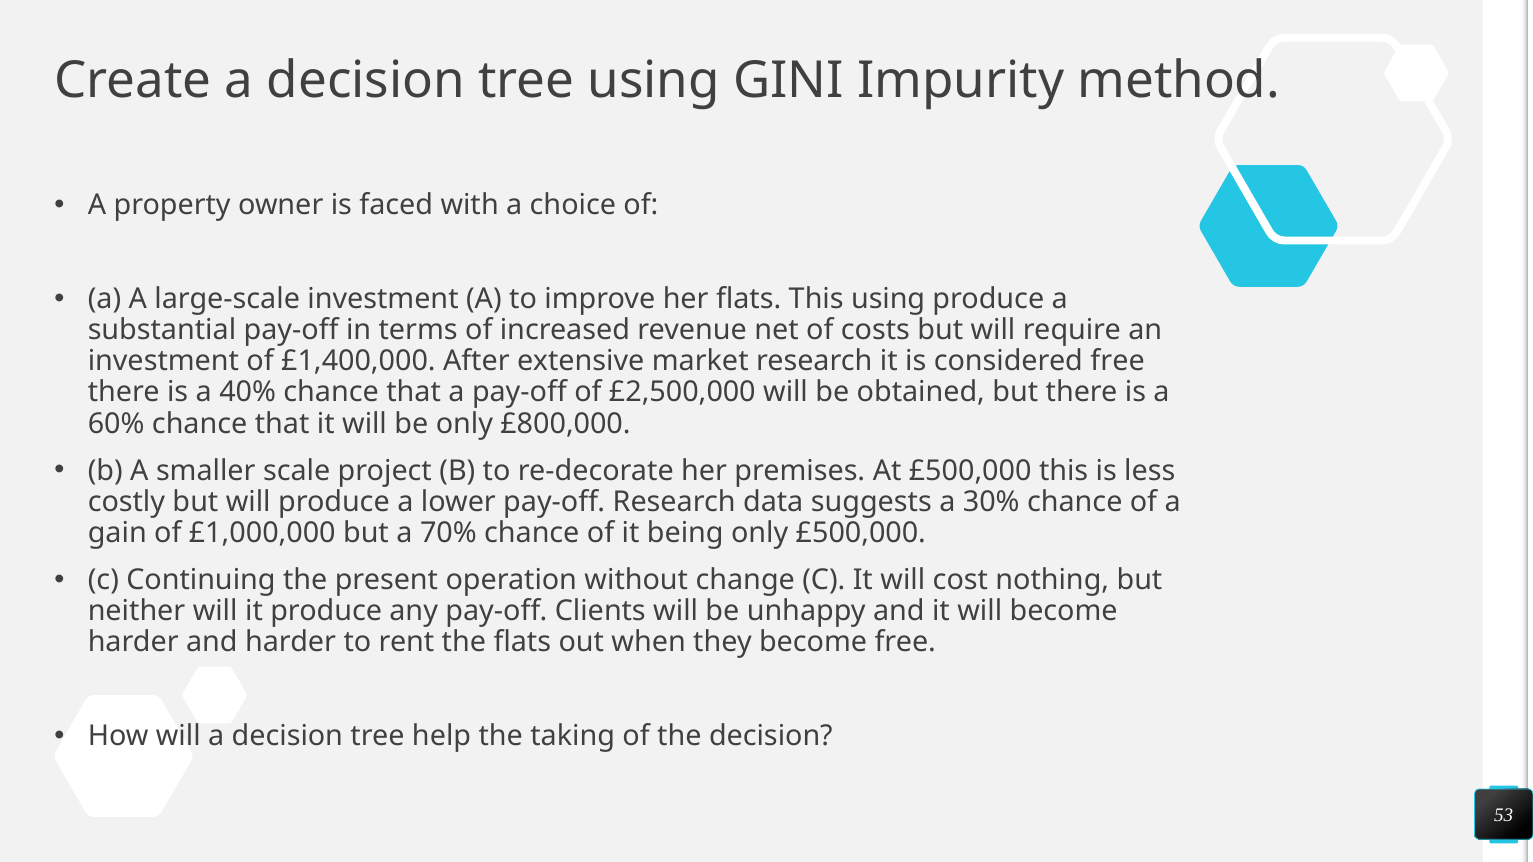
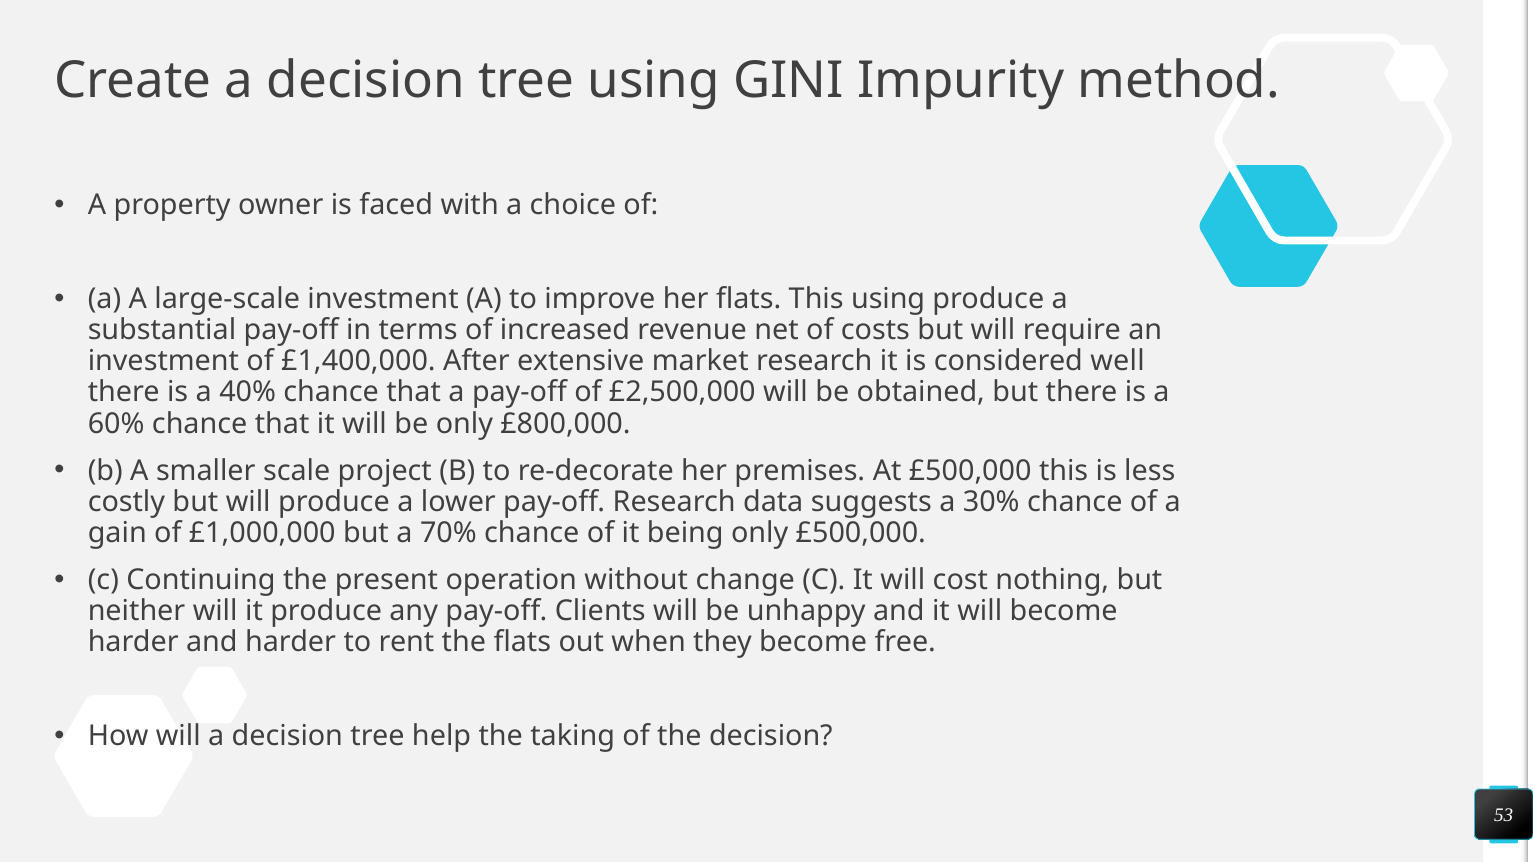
considered free: free -> well (1118, 362)
